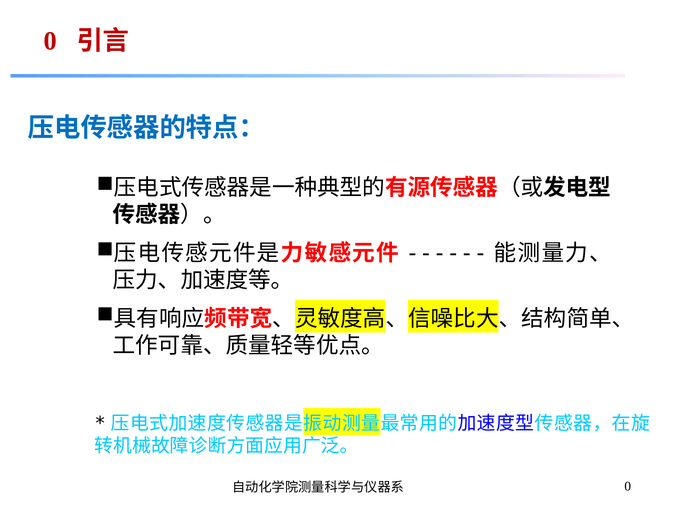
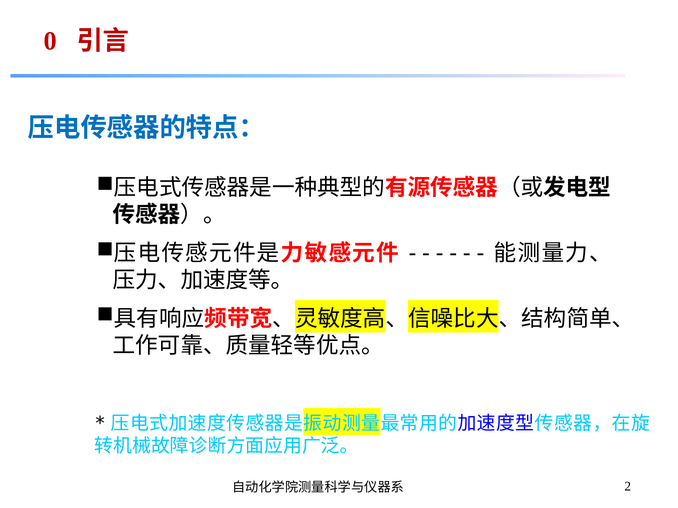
0: 0 -> 2 (628, 487)
